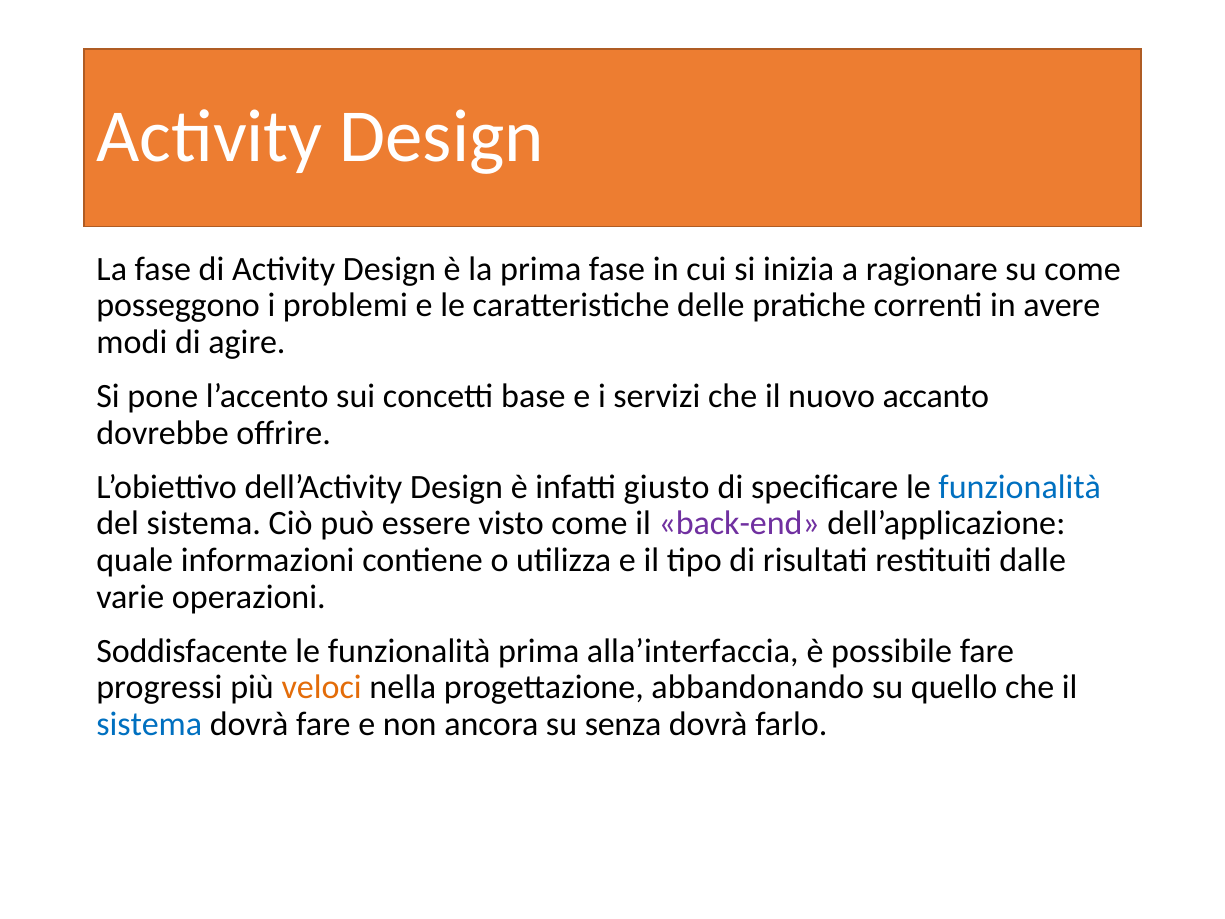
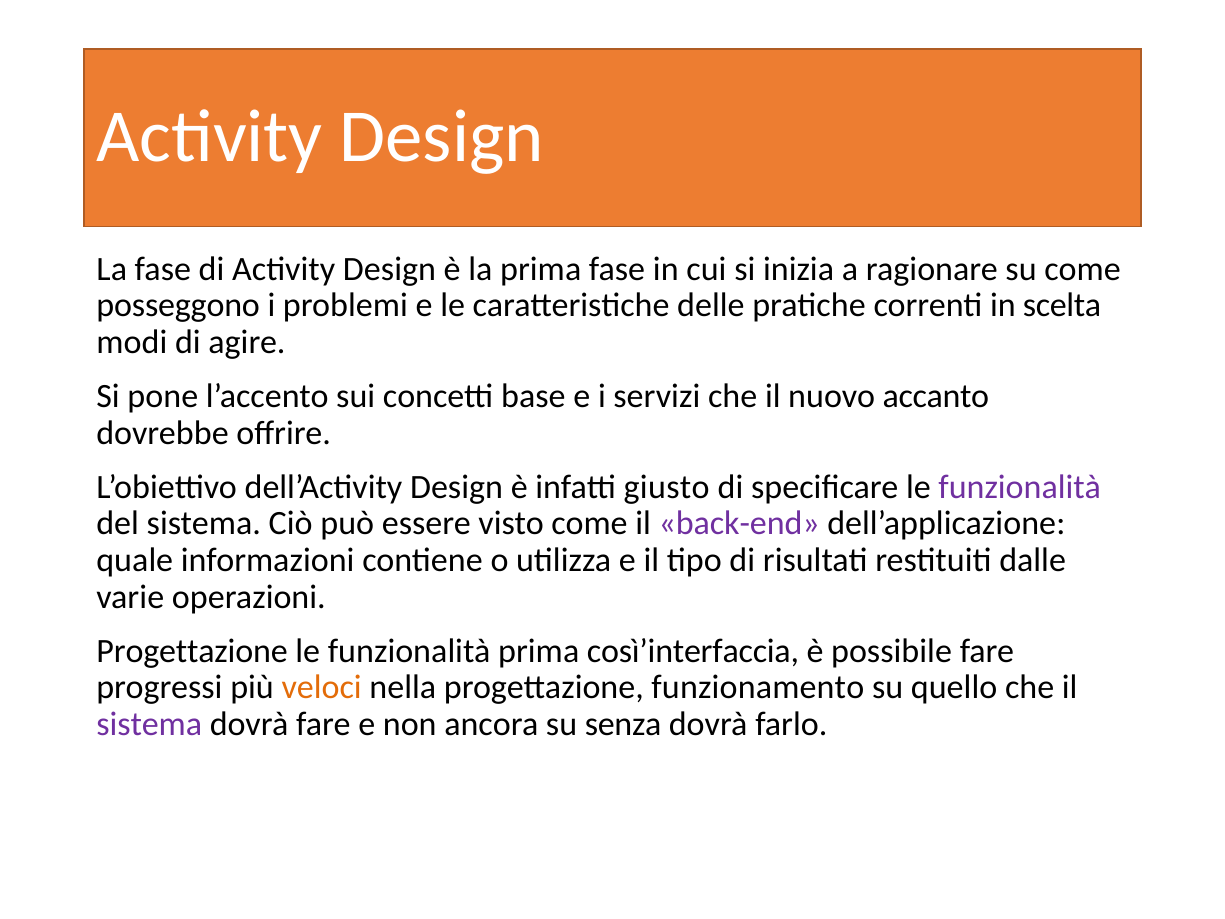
avere: avere -> scelta (1062, 306)
funzionalità colour: blue -> purple (1020, 487)
Soddisfacente: Soddisfacente -> Progettazione (192, 651)
alla’interfaccia: alla’interfaccia -> così’interfaccia (693, 651)
abbandonando: abbandonando -> funzionamento (758, 687)
sistema colour: blue -> purple (149, 724)
